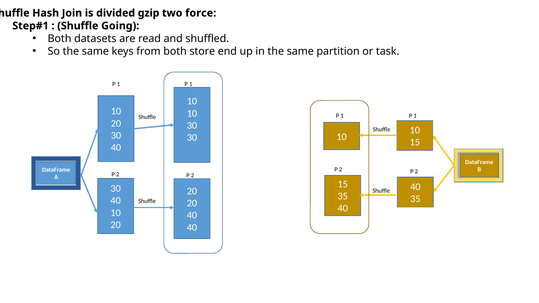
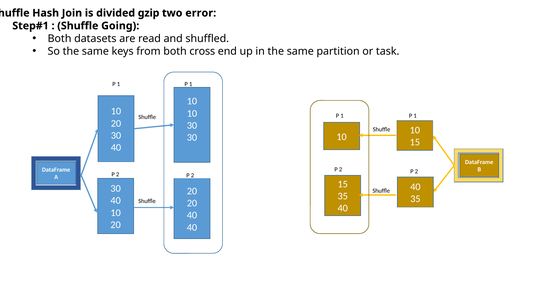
force: force -> error (201, 13)
store: store -> cross (202, 51)
